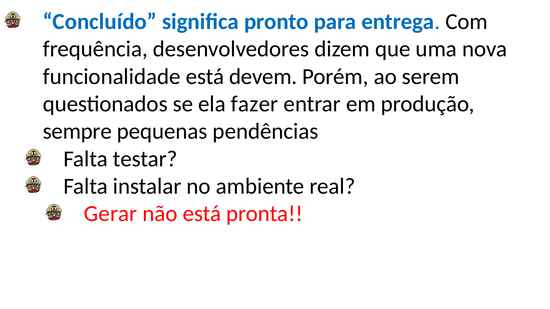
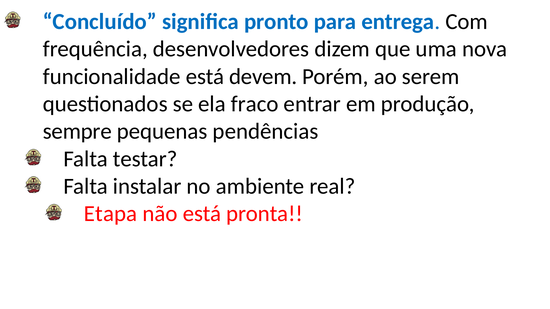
fazer: fazer -> fraco (255, 104)
Gerar: Gerar -> Etapa (111, 214)
